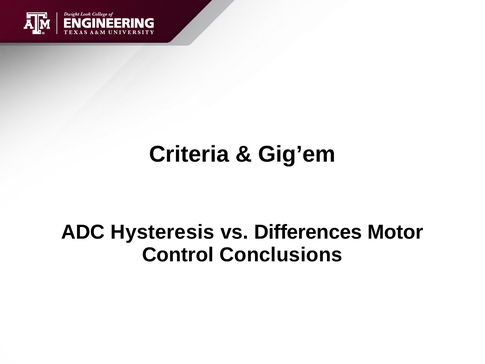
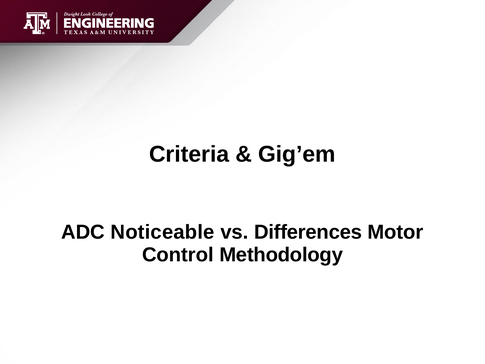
Hysteresis: Hysteresis -> Noticeable (163, 232)
Conclusions: Conclusions -> Methodology (281, 255)
